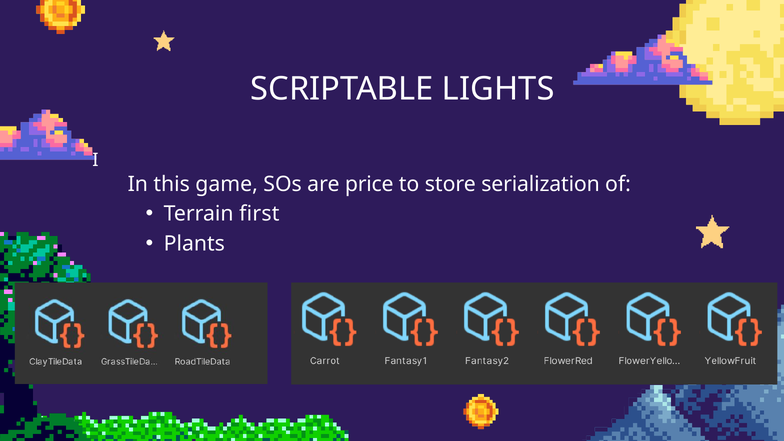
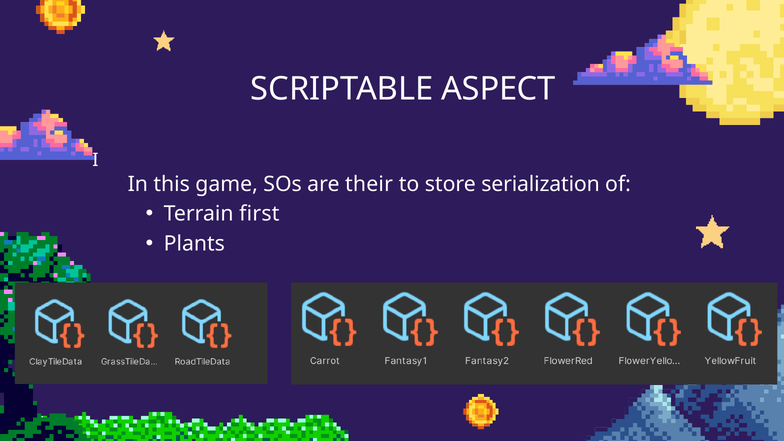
LIGHTS: LIGHTS -> ASPECT (498, 89)
price: price -> their (369, 184)
